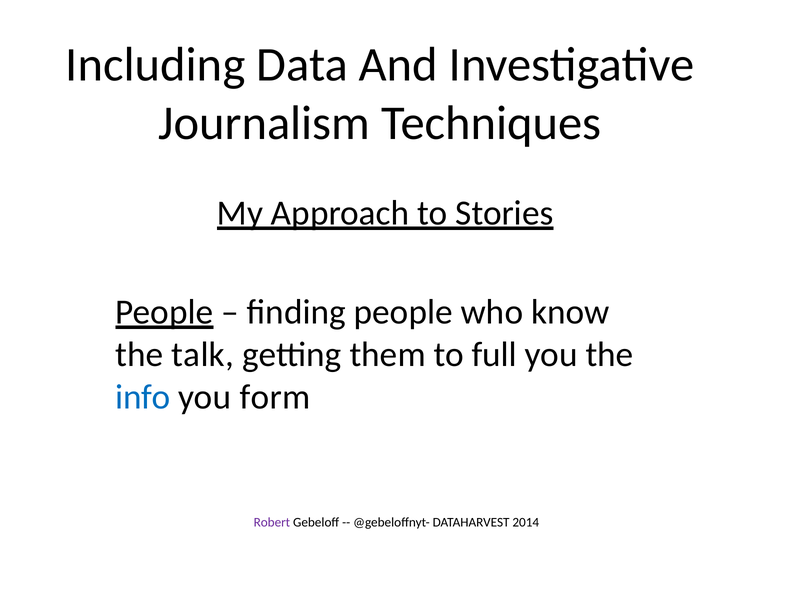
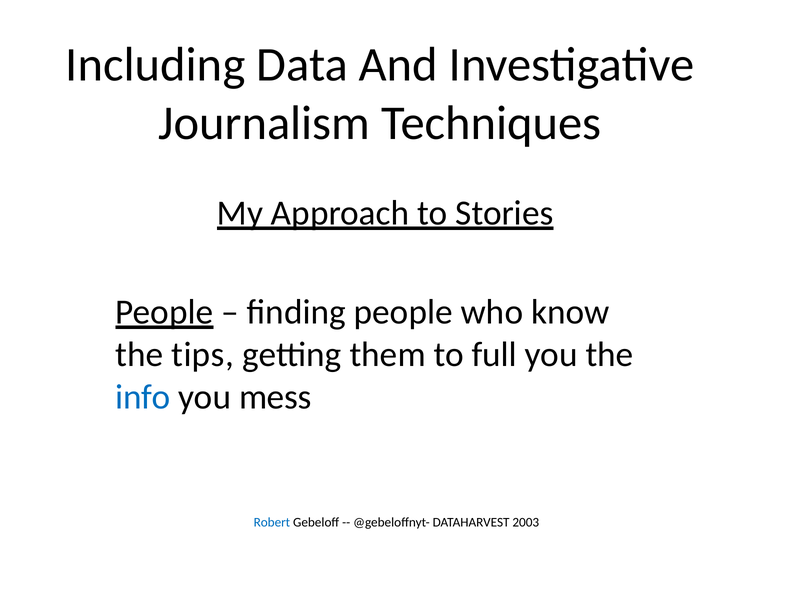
talk: talk -> tips (203, 354)
form: form -> mess (275, 397)
Robert colour: purple -> blue (272, 522)
2014: 2014 -> 2003 (526, 522)
